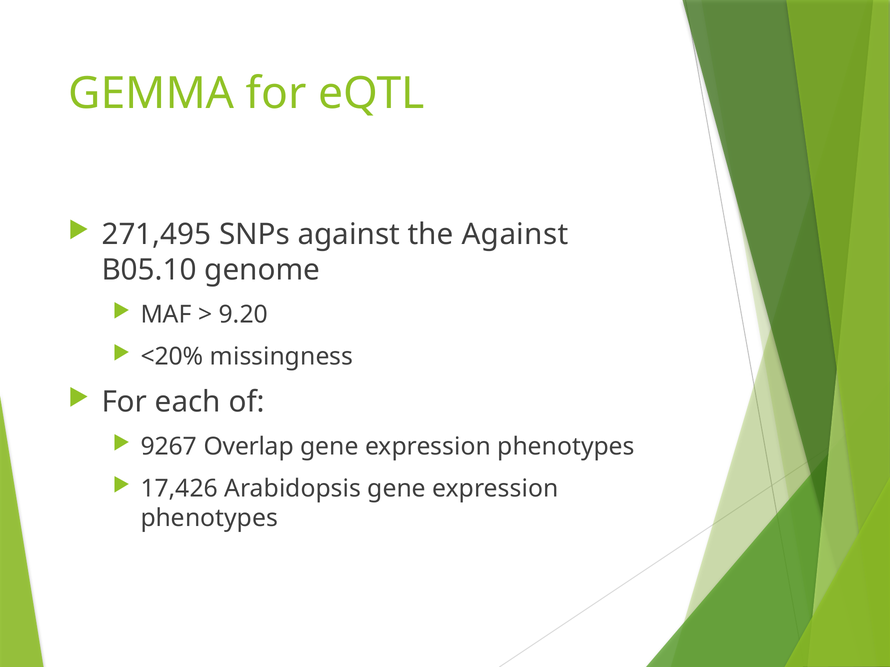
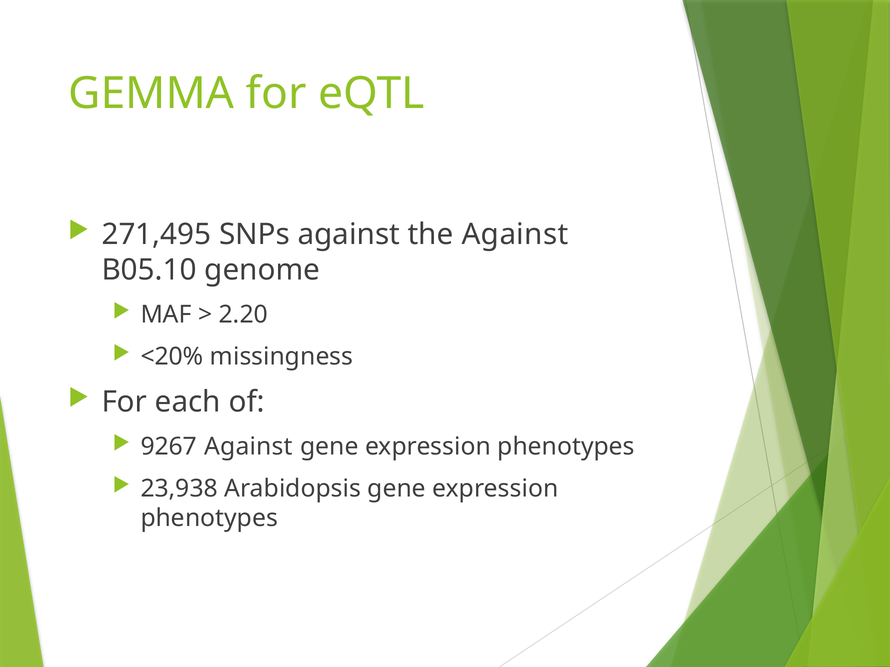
9.20: 9.20 -> 2.20 (243, 315)
9267 Overlap: Overlap -> Against (248, 447)
17,426: 17,426 -> 23,938 (179, 489)
